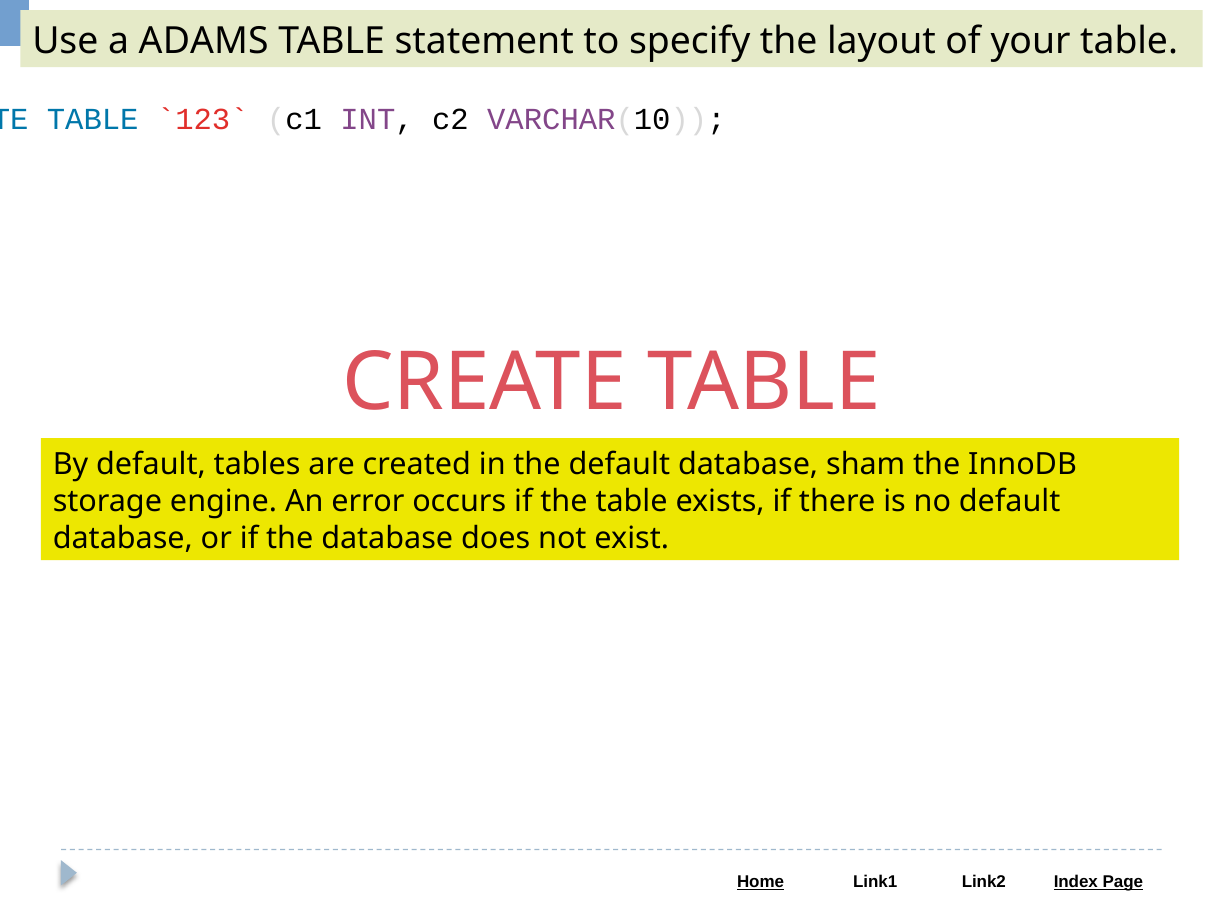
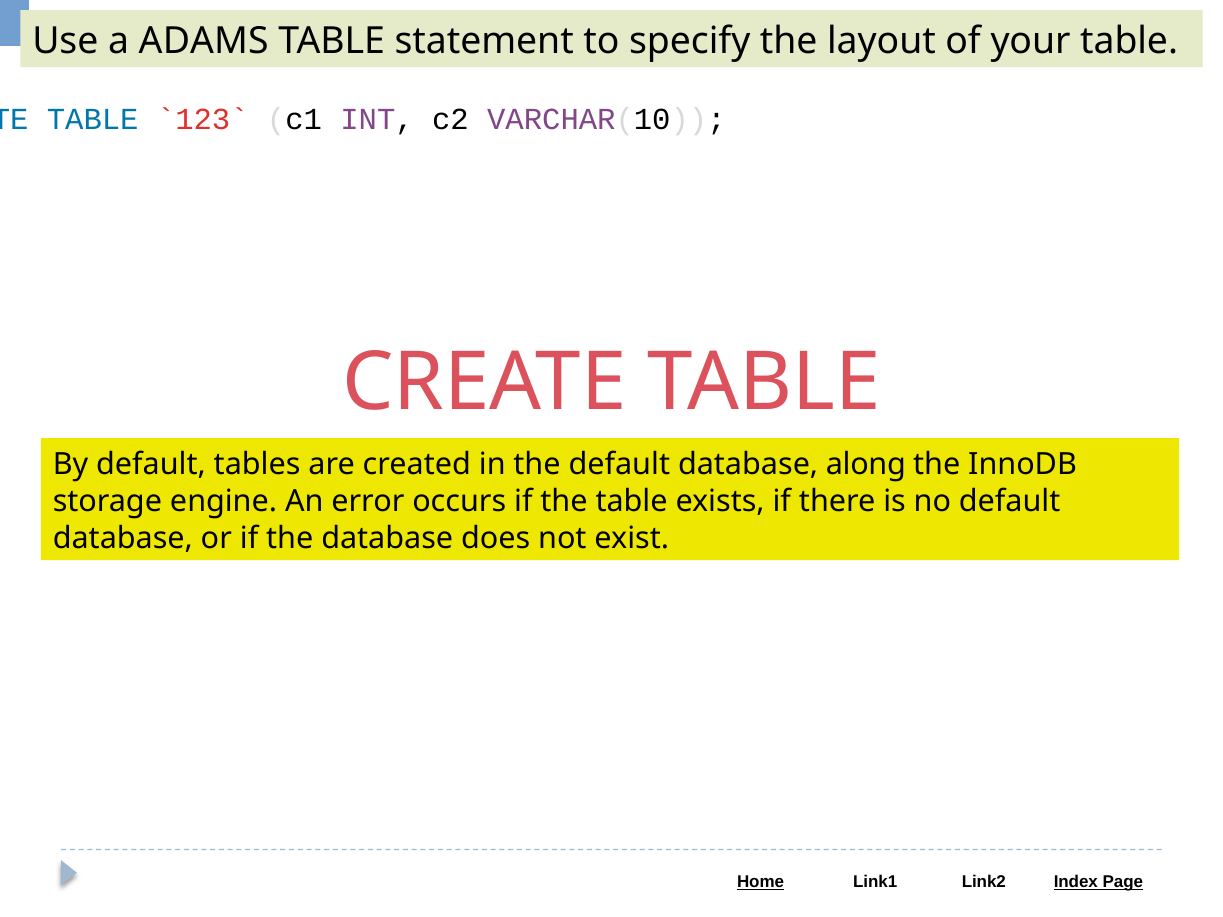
sham: sham -> along (866, 465)
